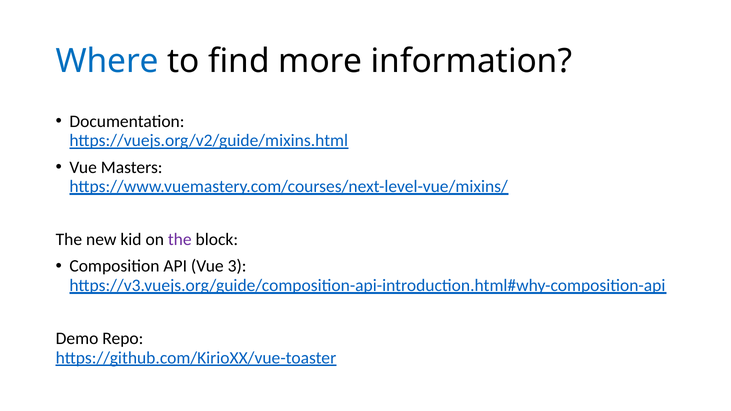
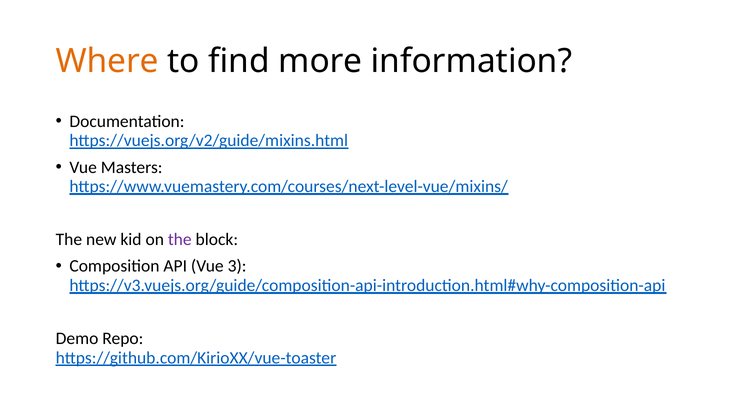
Where colour: blue -> orange (107, 61)
